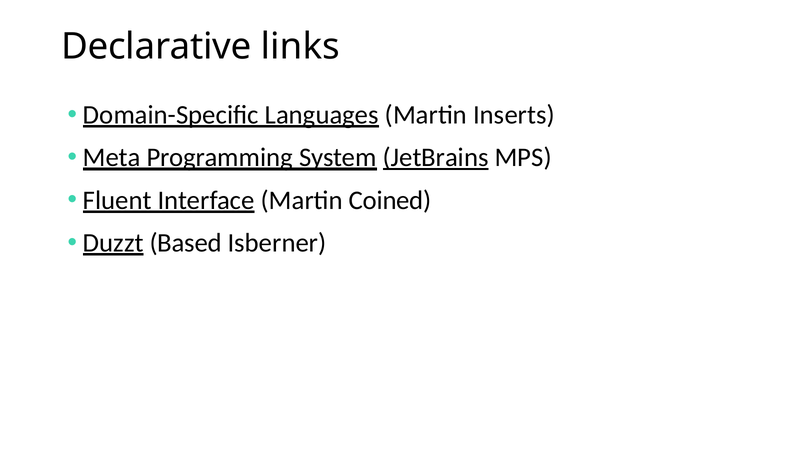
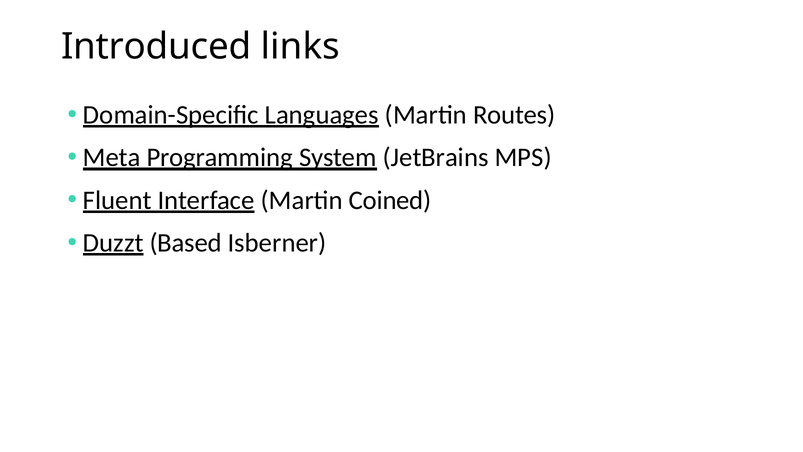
Declarative: Declarative -> Introduced (156, 47)
Inserts: Inserts -> Routes (514, 115)
JetBrains underline: present -> none (436, 157)
